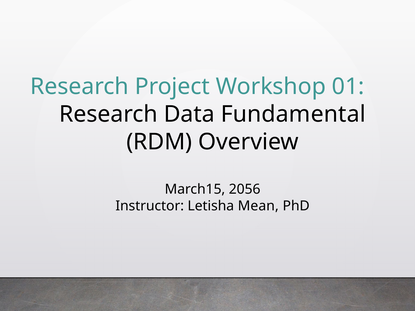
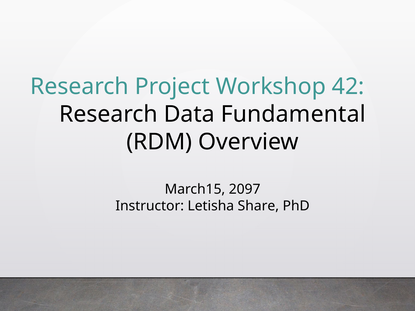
01: 01 -> 42 (348, 87)
2056: 2056 -> 2097 (245, 189)
Mean: Mean -> Share (258, 206)
